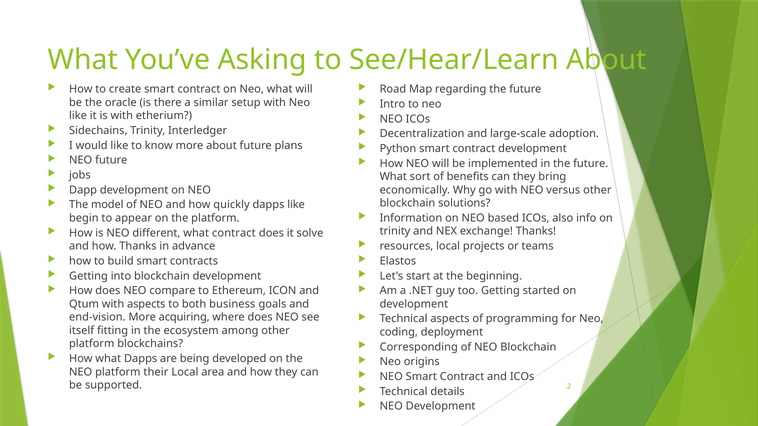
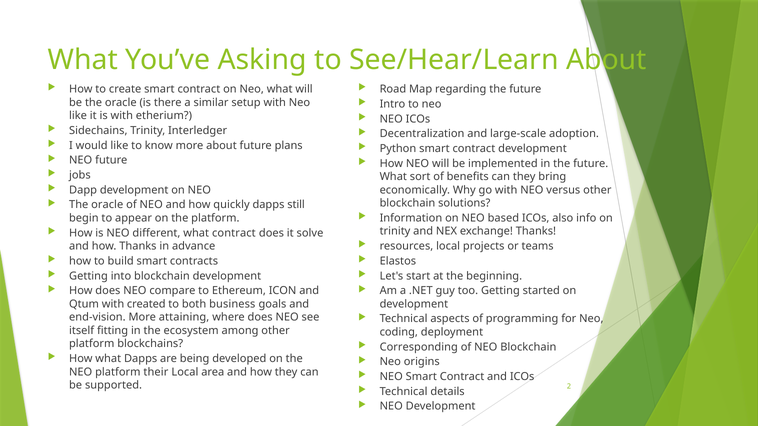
model: model -> oracle (107, 205)
dapps like: like -> still (296, 205)
with aspects: aspects -> created (146, 304)
acquiring: acquiring -> attaining (184, 318)
